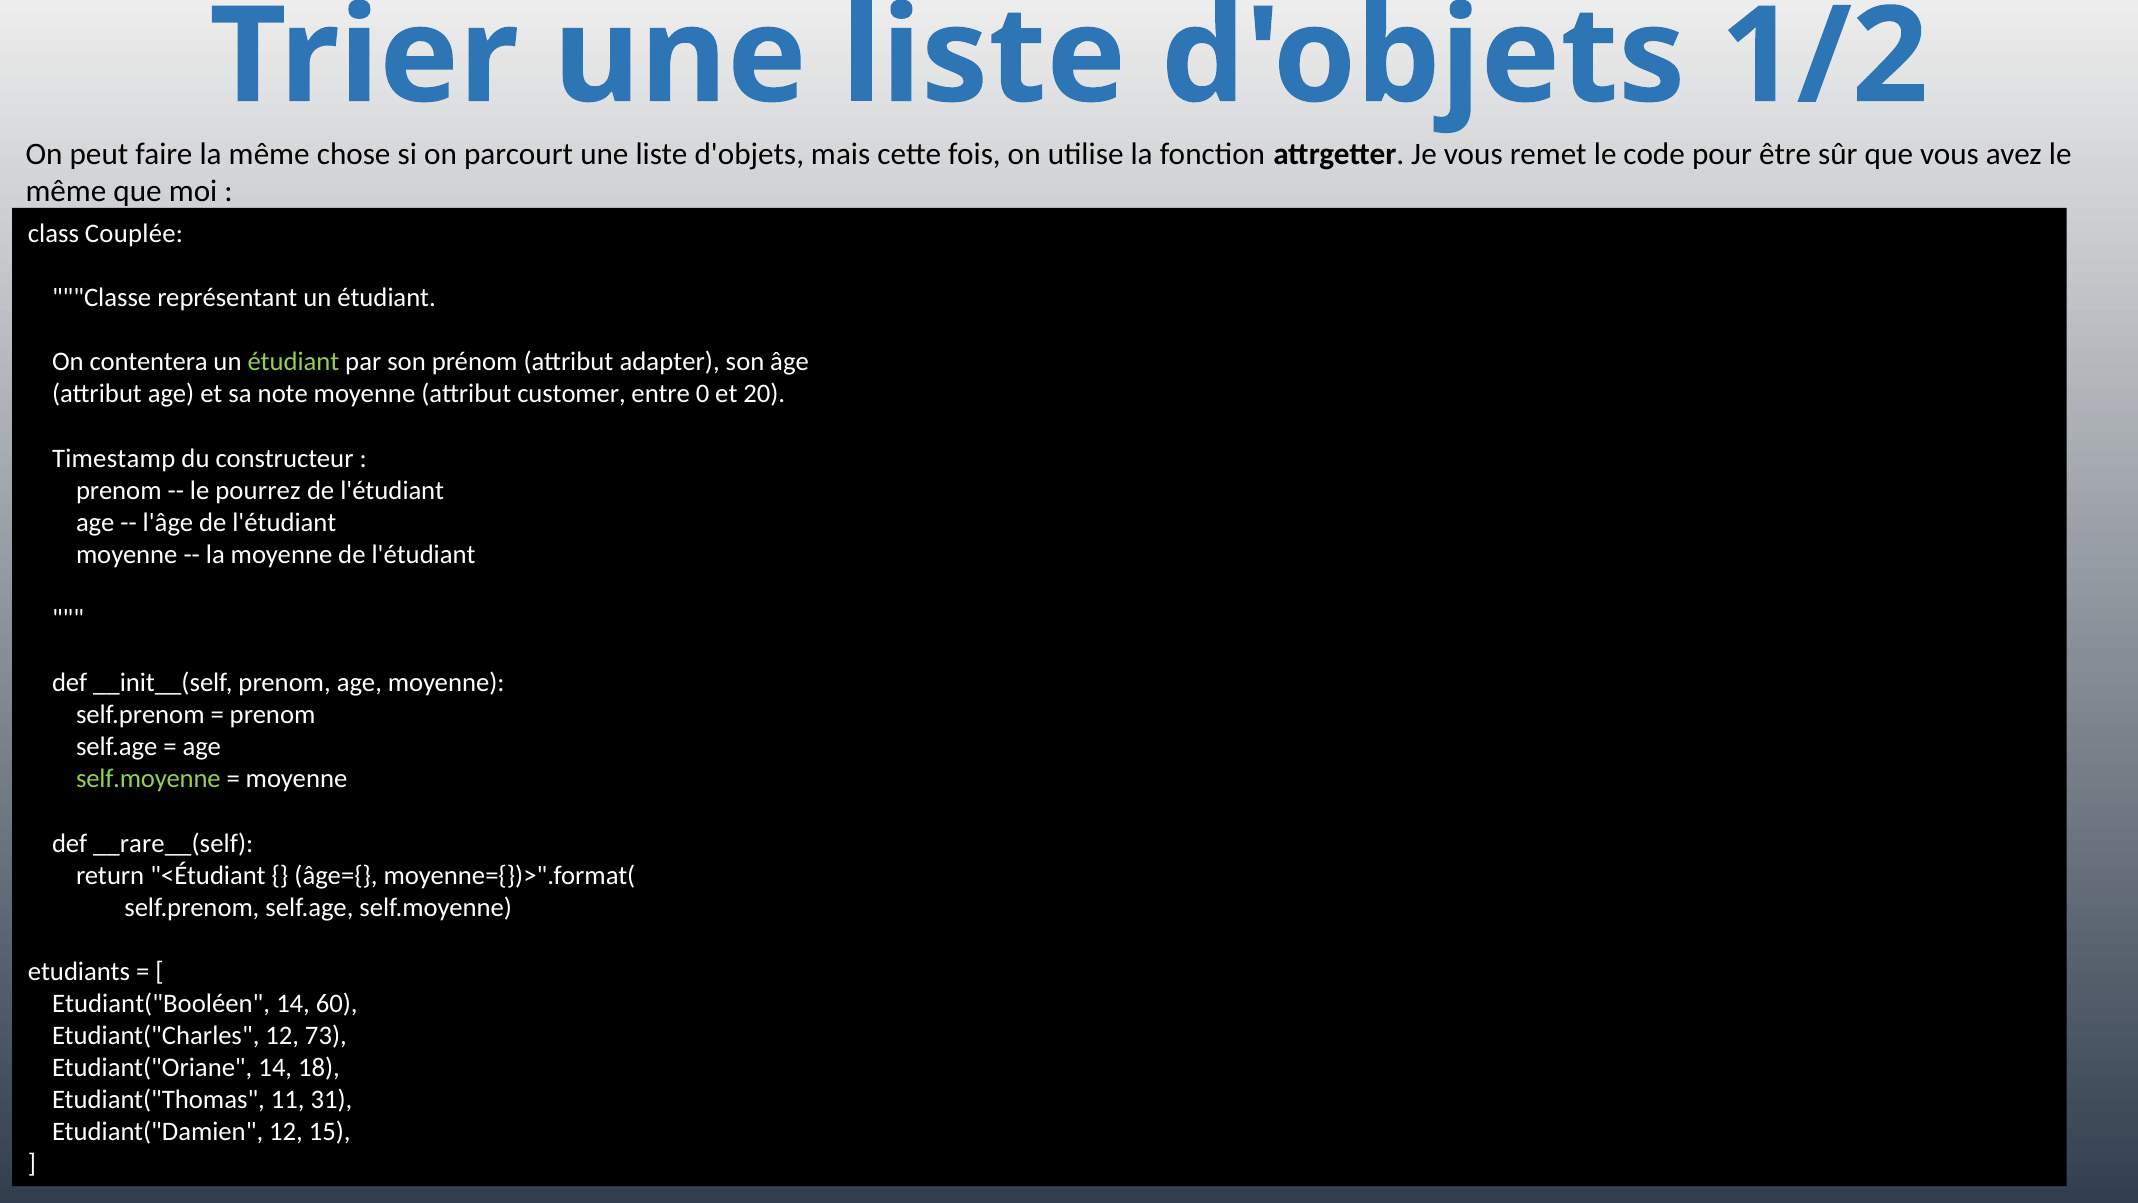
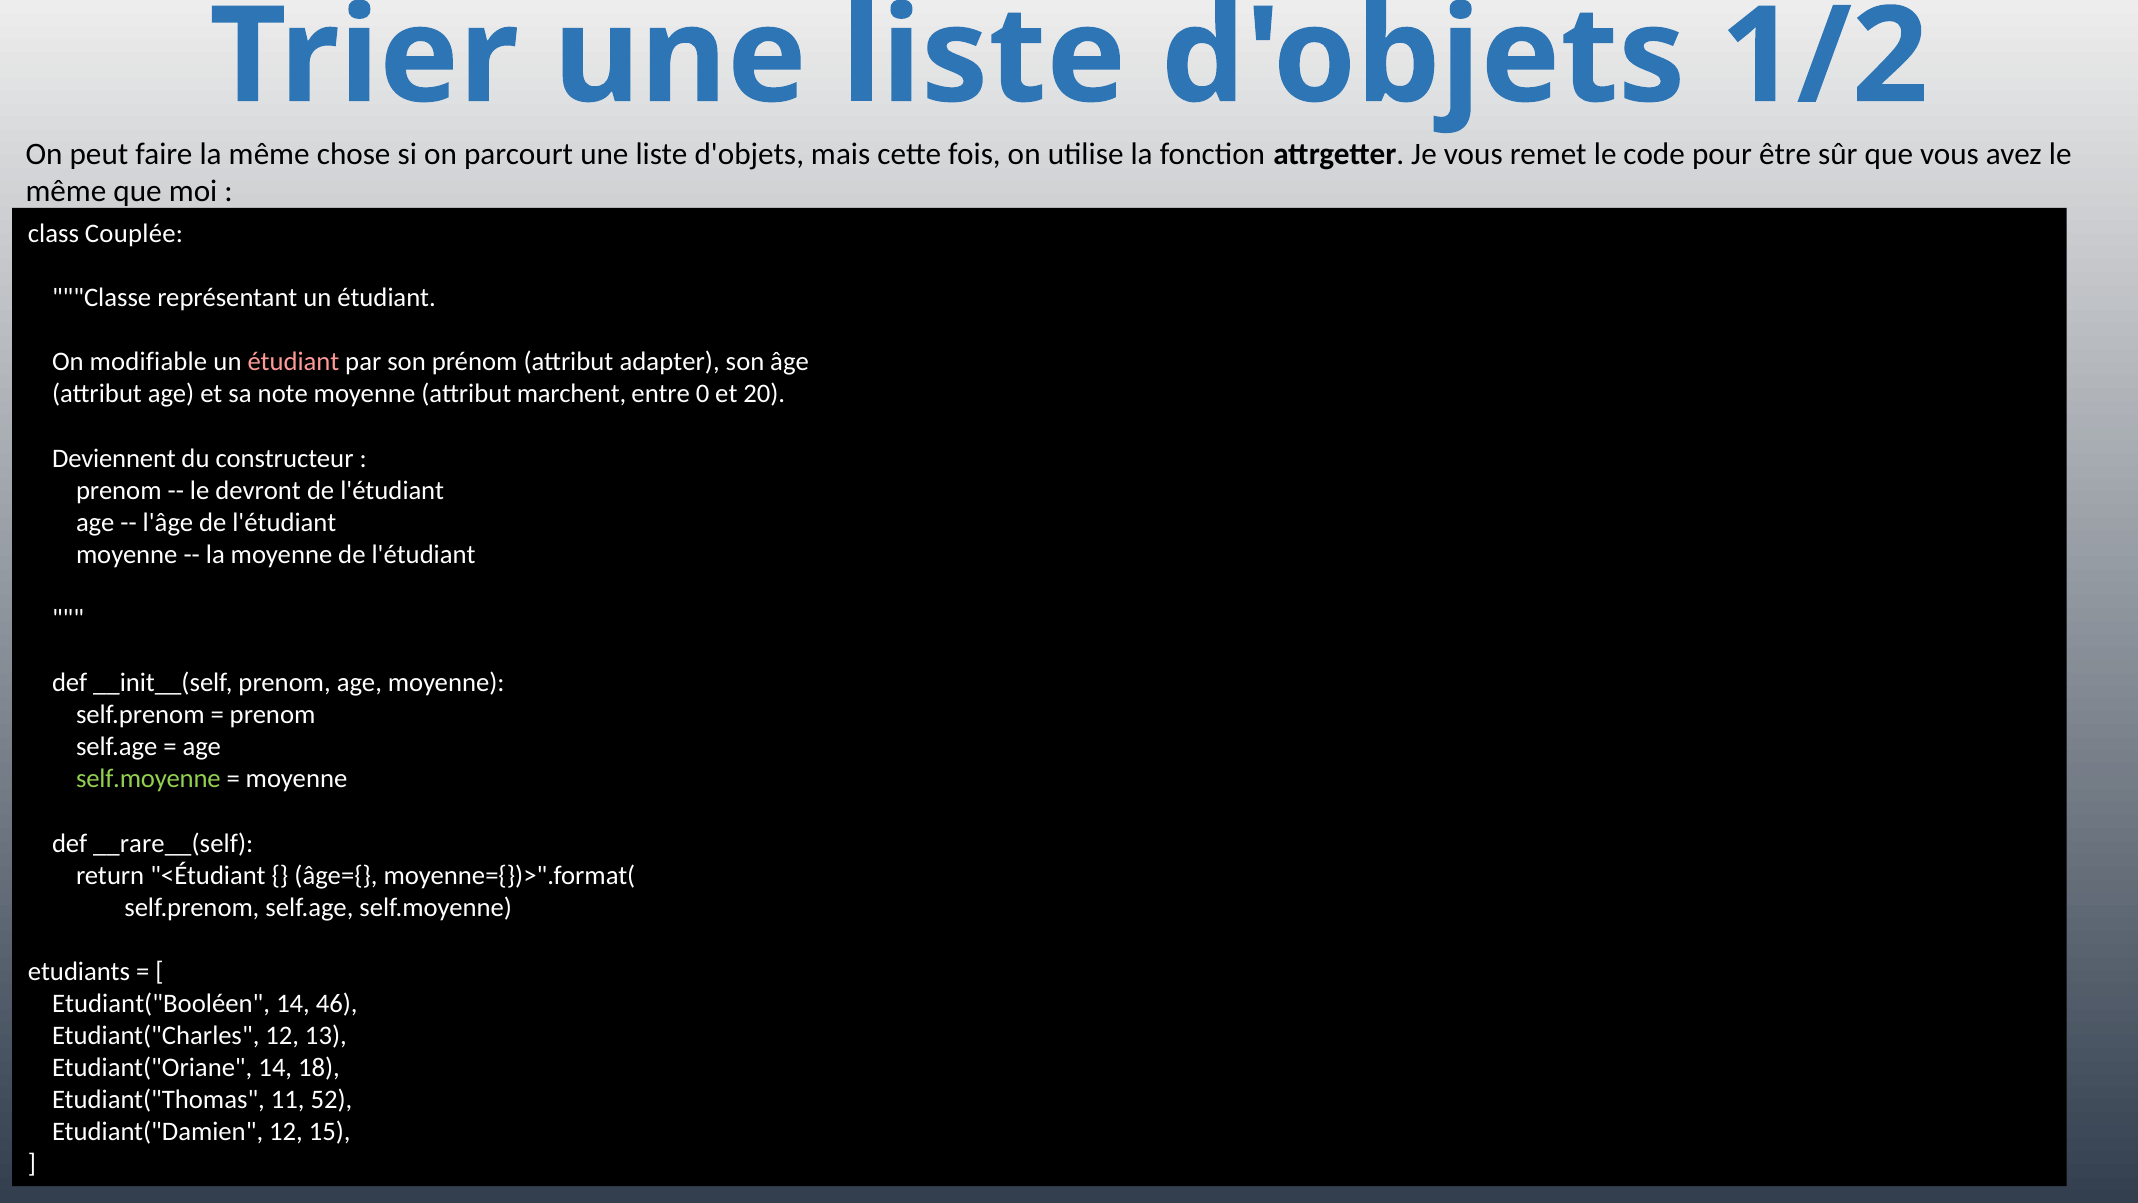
contentera: contentera -> modifiable (148, 362)
étudiant colour: light green -> pink (293, 362)
customer: customer -> marchent (572, 394)
Timestamp: Timestamp -> Deviennent (114, 458)
pourrez: pourrez -> devront (258, 490)
60: 60 -> 46 (337, 1003)
73: 73 -> 13 (326, 1035)
31: 31 -> 52 (331, 1100)
